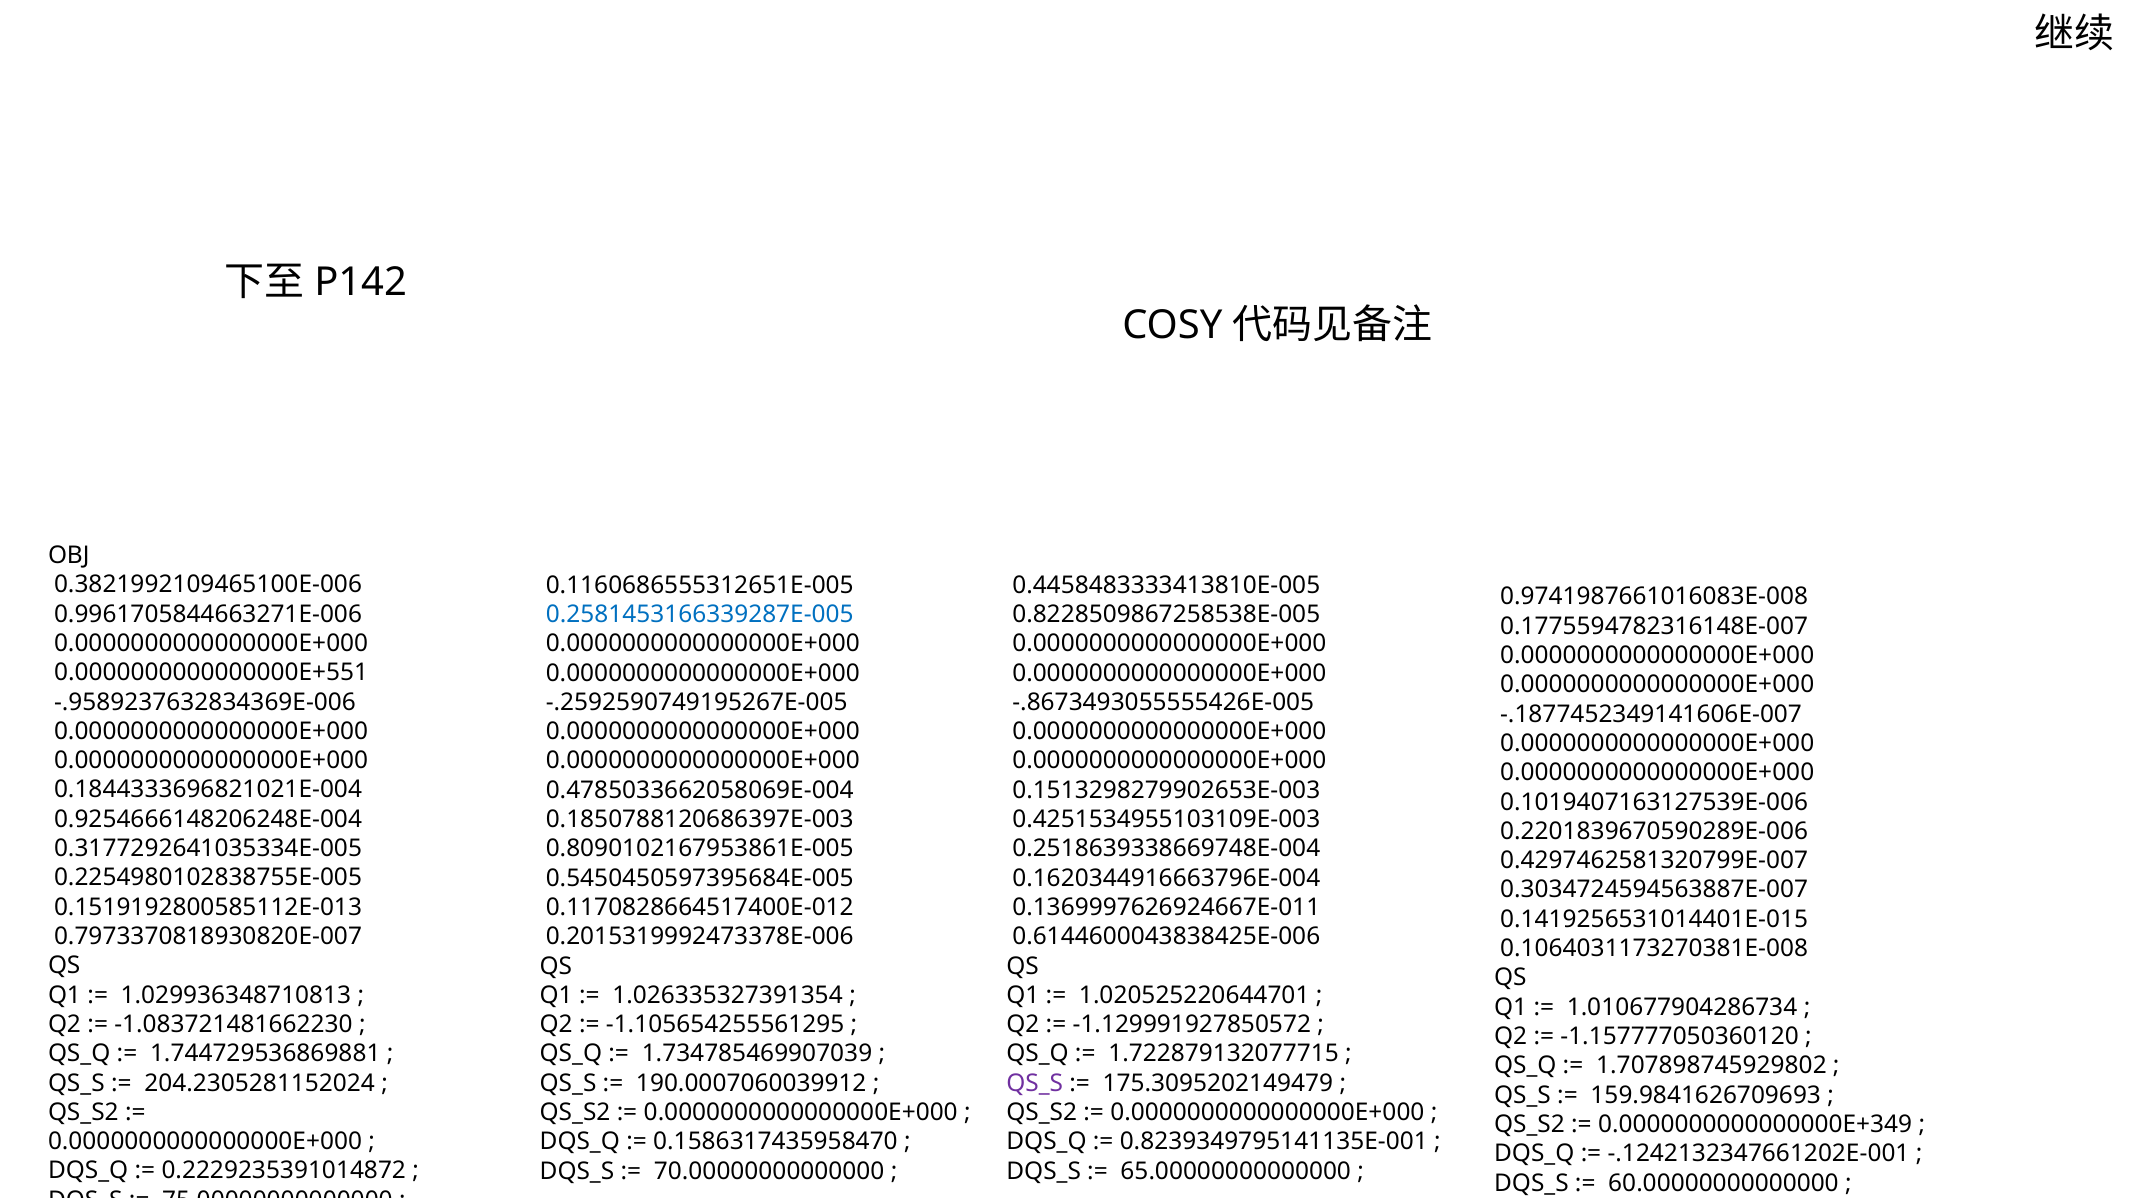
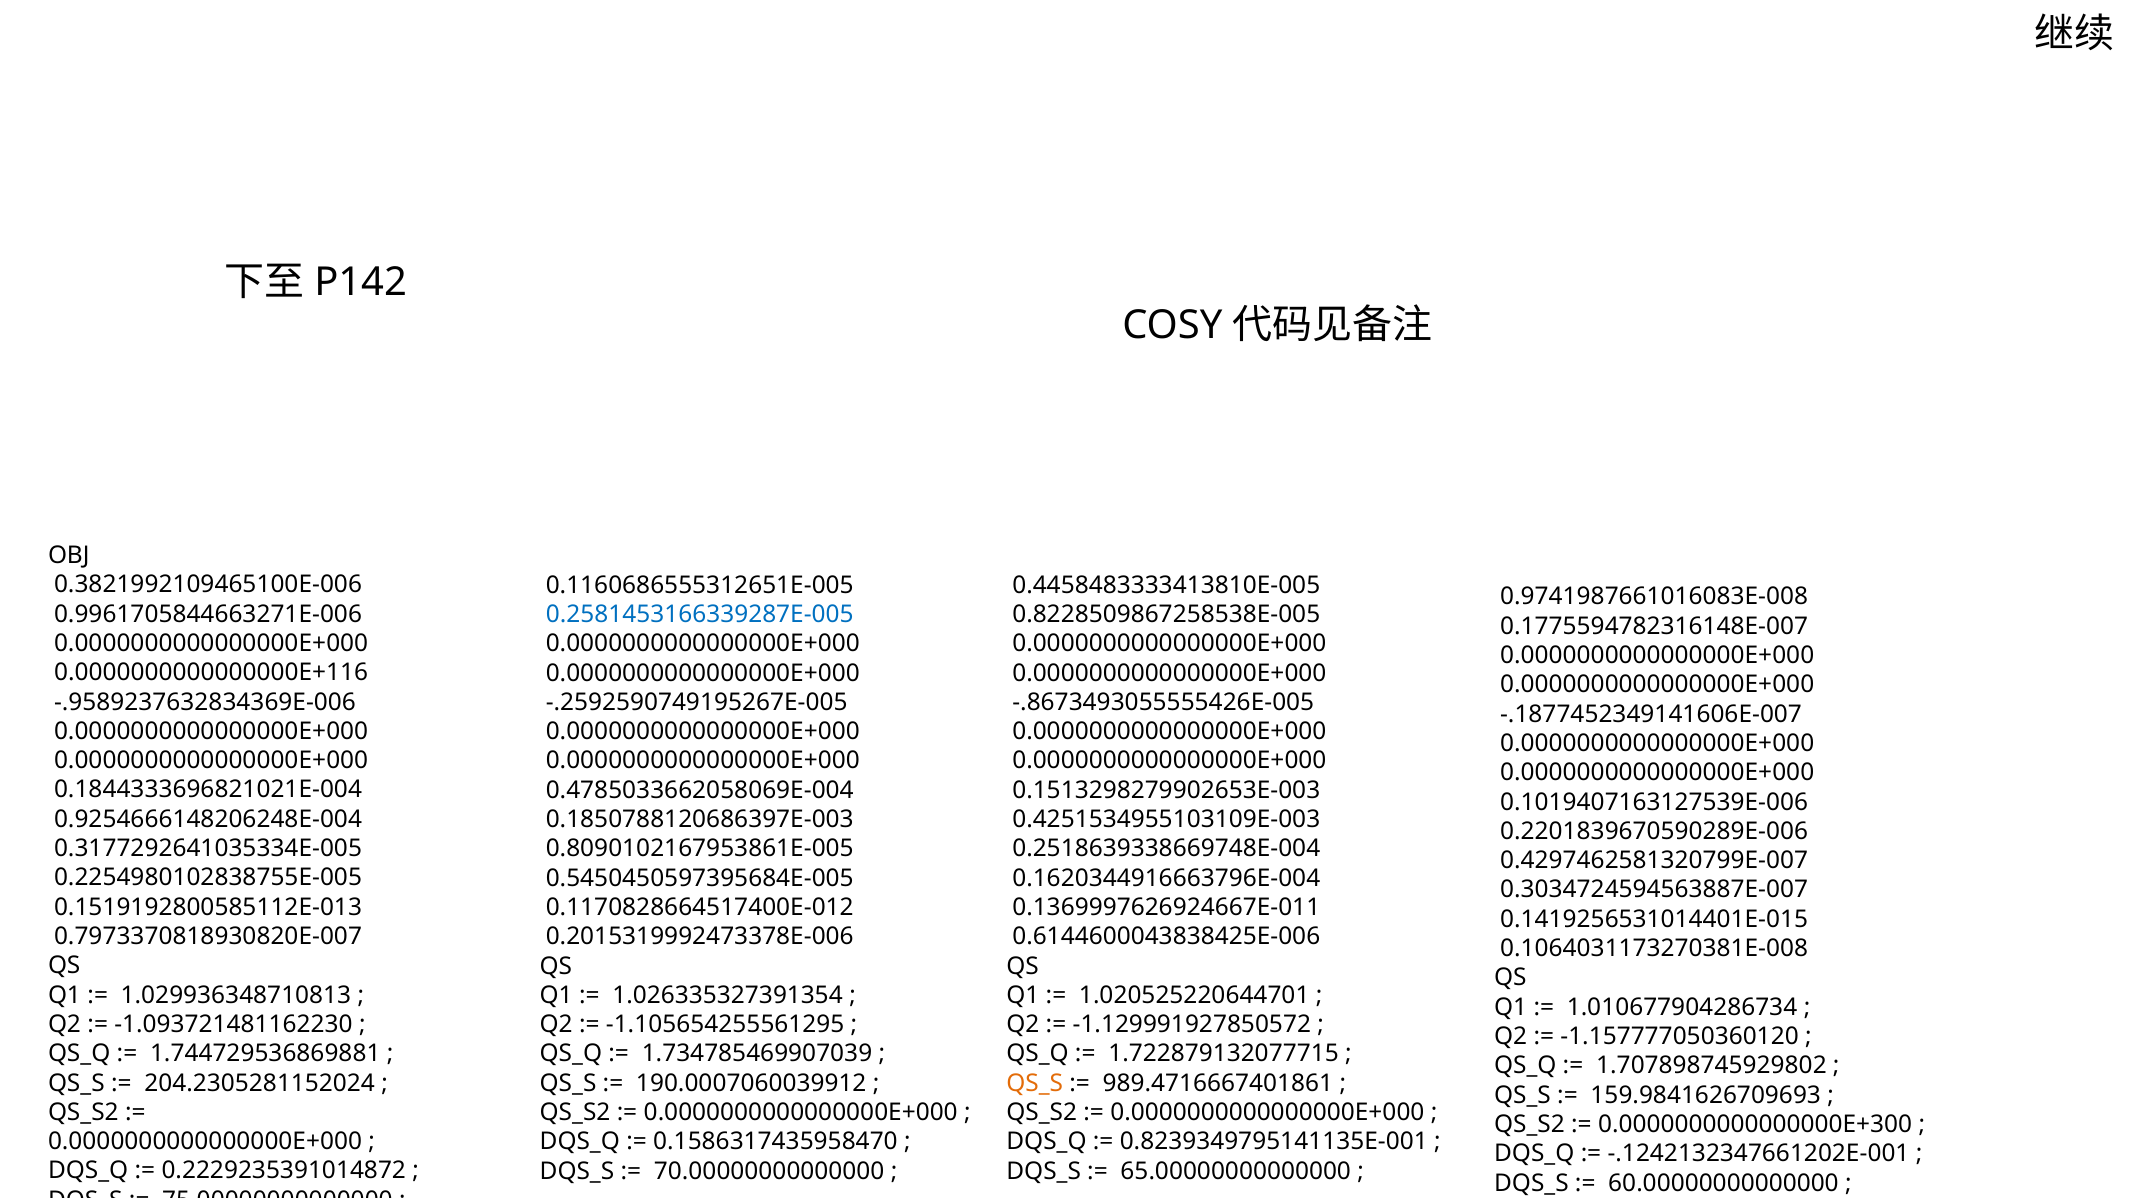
0.0000000000000000E+551: 0.0000000000000000E+551 -> 0.0000000000000000E+116 (211, 673)
-1.083721481662230: -1.083721481662230 -> -1.093721481162230 (233, 1025)
QS_S colour: purple -> orange (1035, 1084)
175.3095202149479: 175.3095202149479 -> 989.4716667401861 (1218, 1084)
0.0000000000000000E+349: 0.0000000000000000E+349 -> 0.0000000000000000E+300 (1755, 1125)
